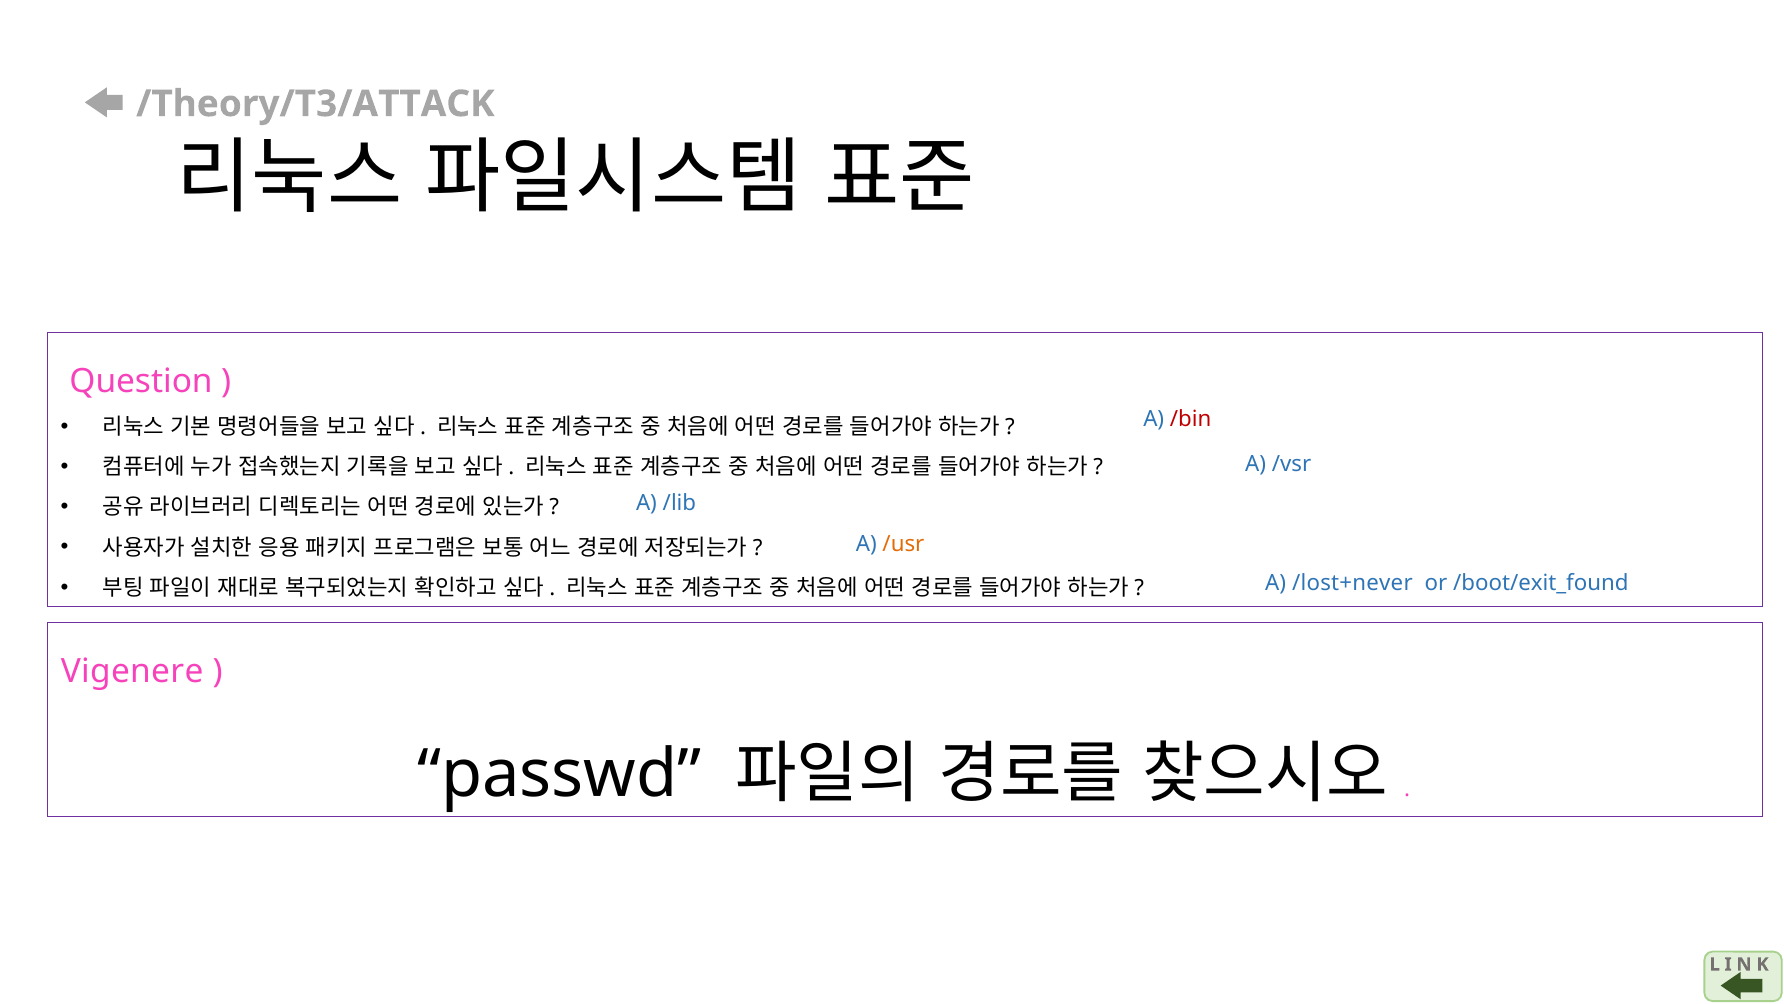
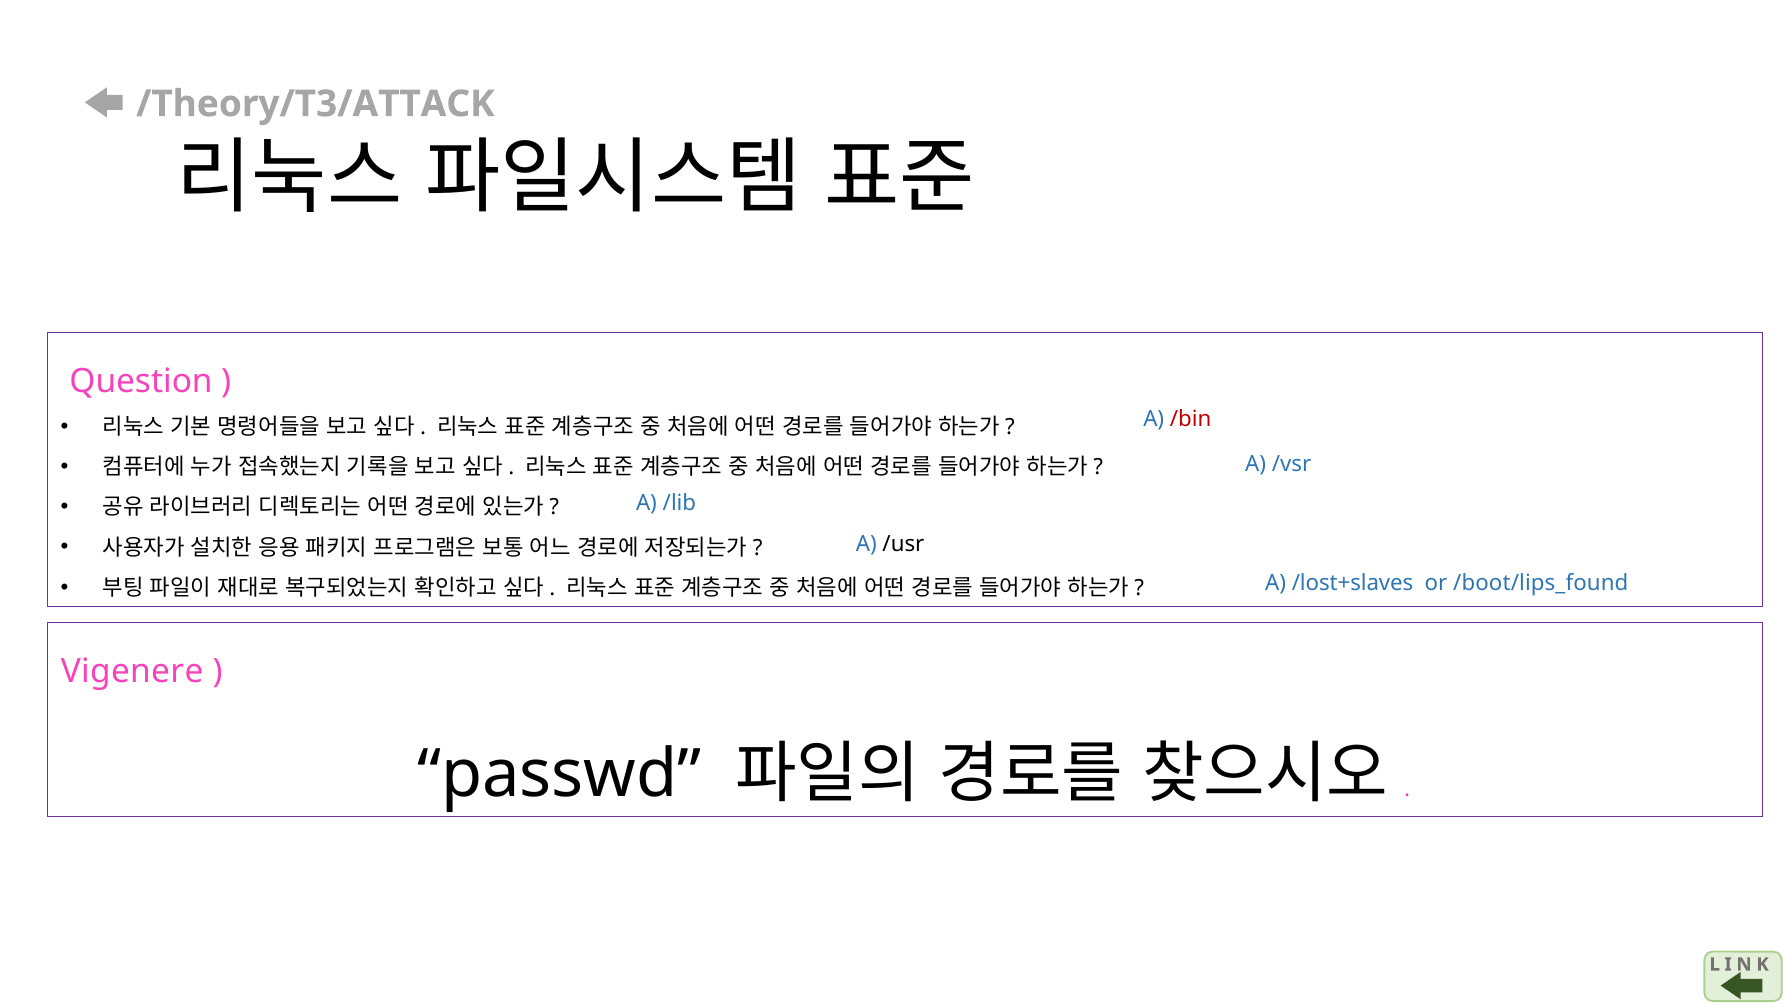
/usr colour: orange -> black (903, 543)
/lost+never: /lost+never -> /lost+slaves (1353, 583)
/boot/exit_found: /boot/exit_found -> /boot/lips_found (1541, 583)
